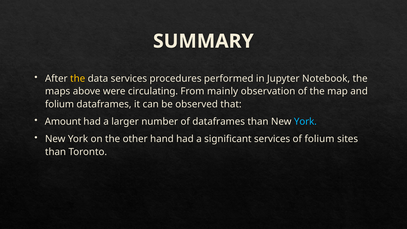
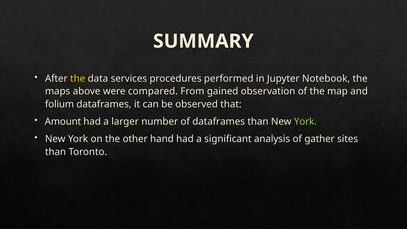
circulating: circulating -> compared (153, 91)
mainly: mainly -> gained (223, 91)
York colour: light blue -> light green (305, 122)
significant services: services -> analysis (272, 139)
of folium: folium -> gather (320, 139)
